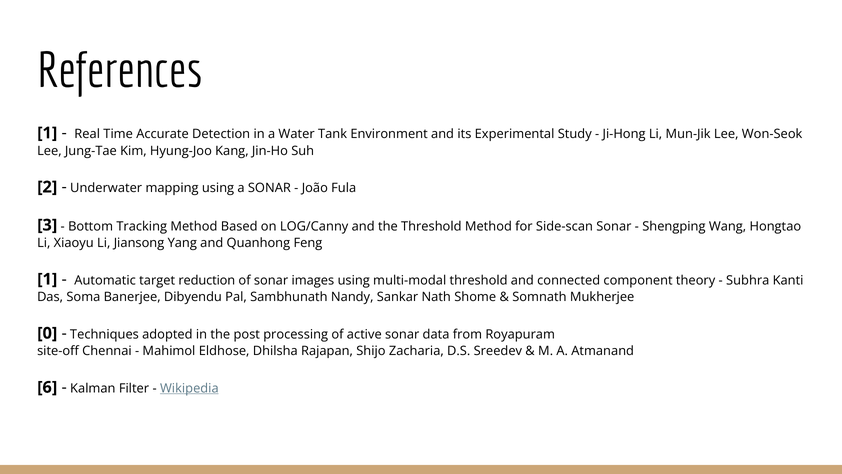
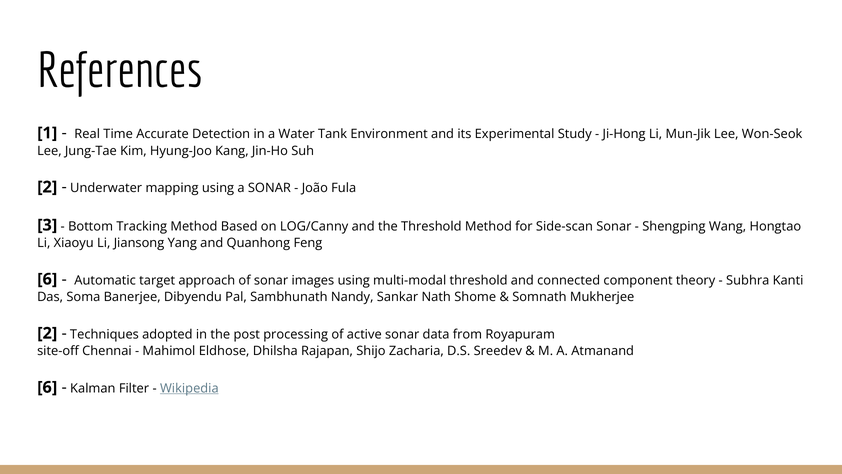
1: 1 -> 6 (47, 279)
reduction: reduction -> approach (207, 280)
0: 0 -> 2 (47, 333)
